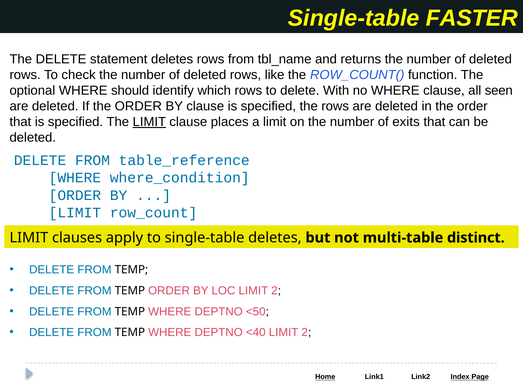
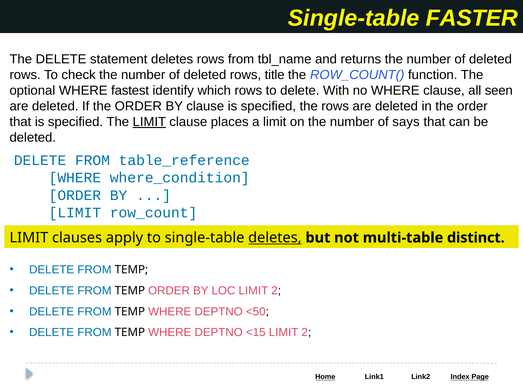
like: like -> title (275, 75)
should: should -> fastest (130, 91)
exits: exits -> says (406, 122)
deletes underline: none -> present (275, 238)
<40: <40 -> <15 (256, 333)
